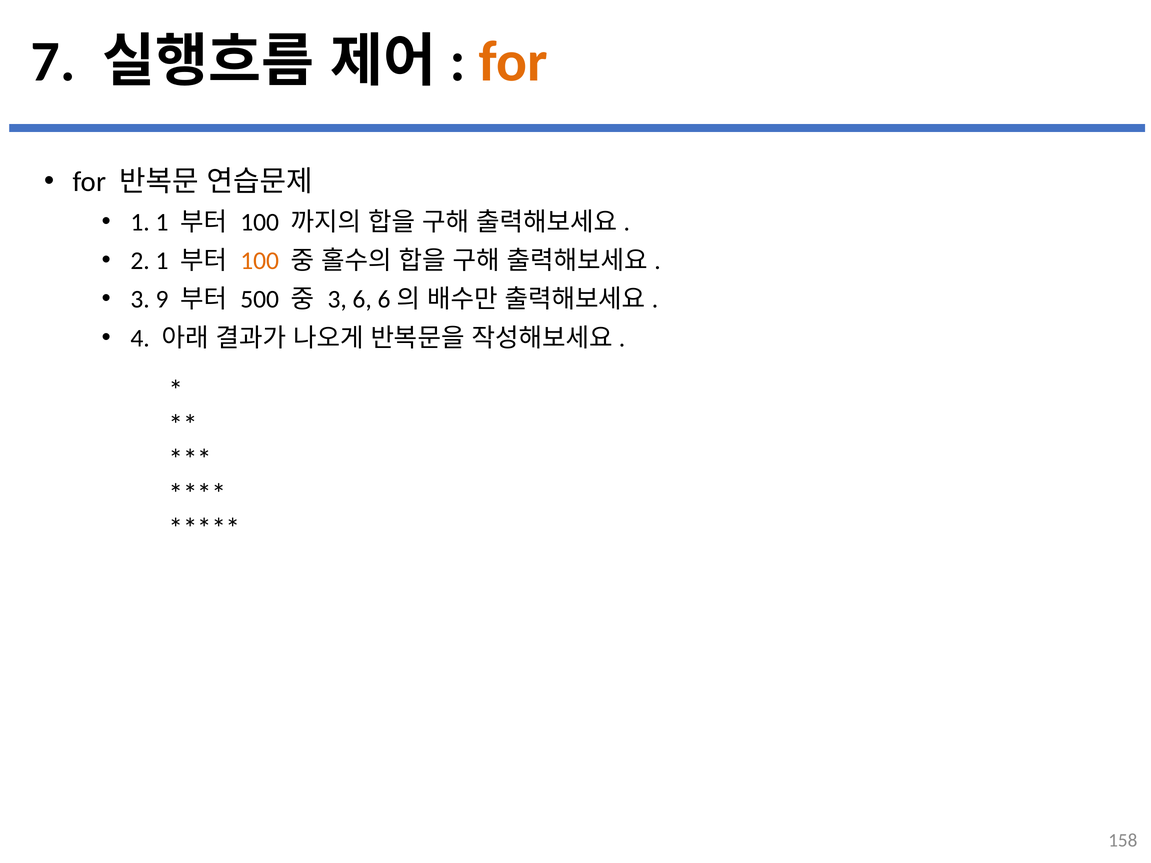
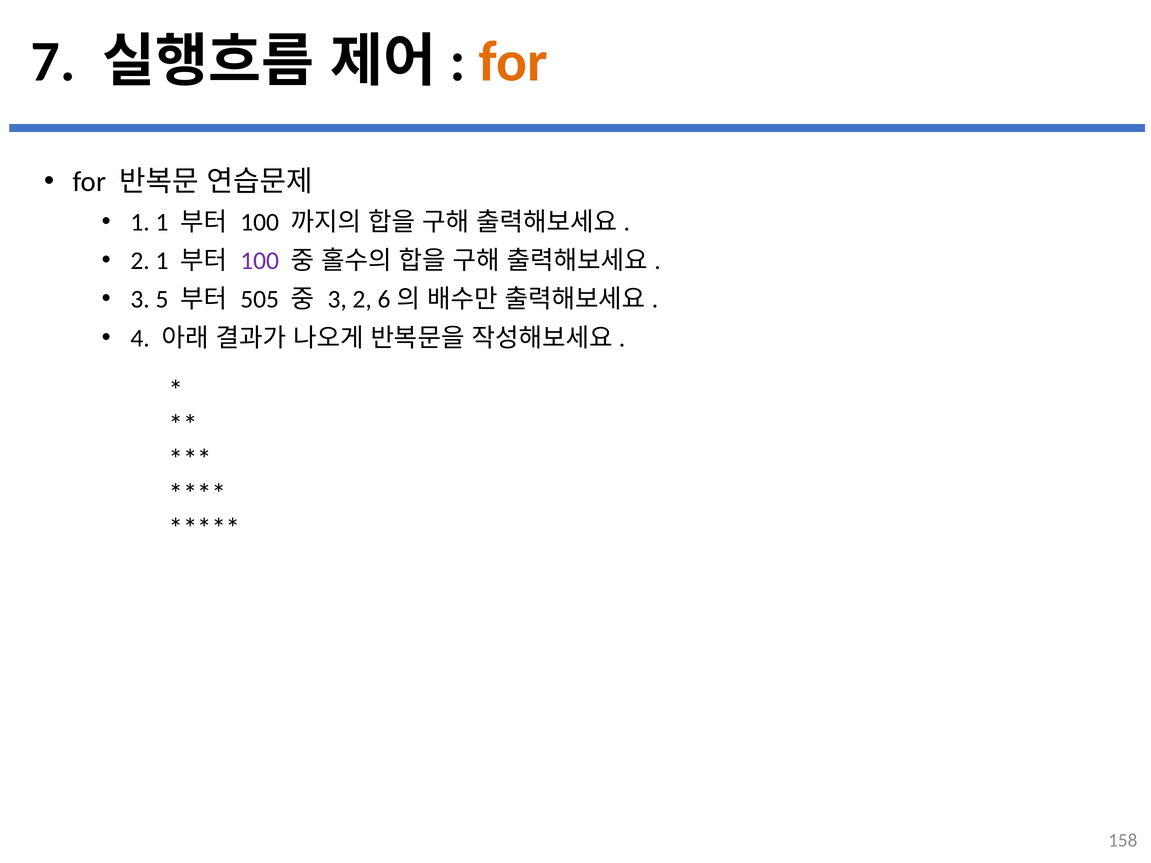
100 colour: orange -> purple (260, 261)
9: 9 -> 5 (162, 300)
500: 500 -> 505 (260, 300)
3 6: 6 -> 2 (362, 300)
